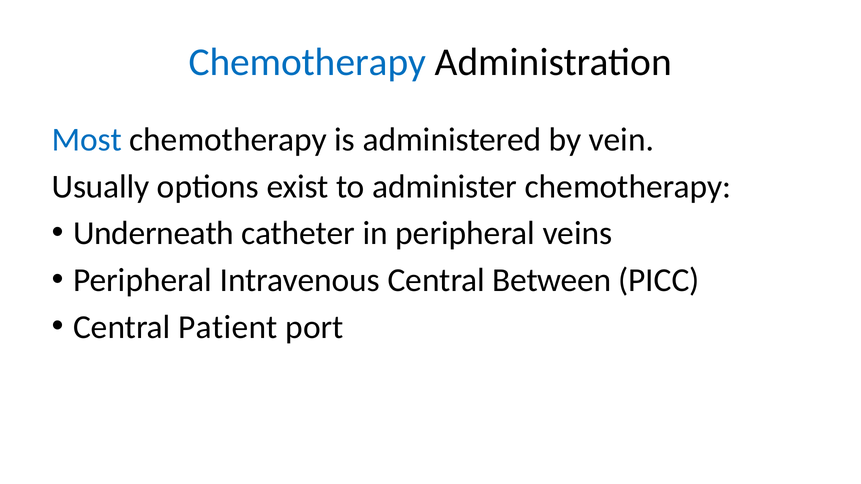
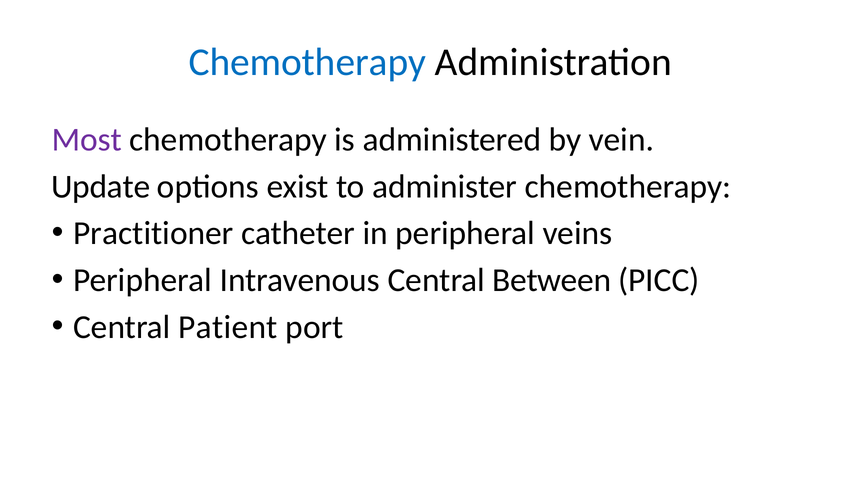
Most colour: blue -> purple (87, 140)
Usually: Usually -> Update (101, 187)
Underneath: Underneath -> Practitioner (153, 234)
